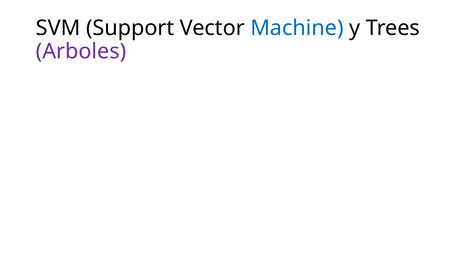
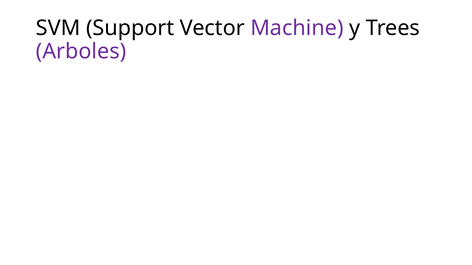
Machine colour: blue -> purple (297, 28)
